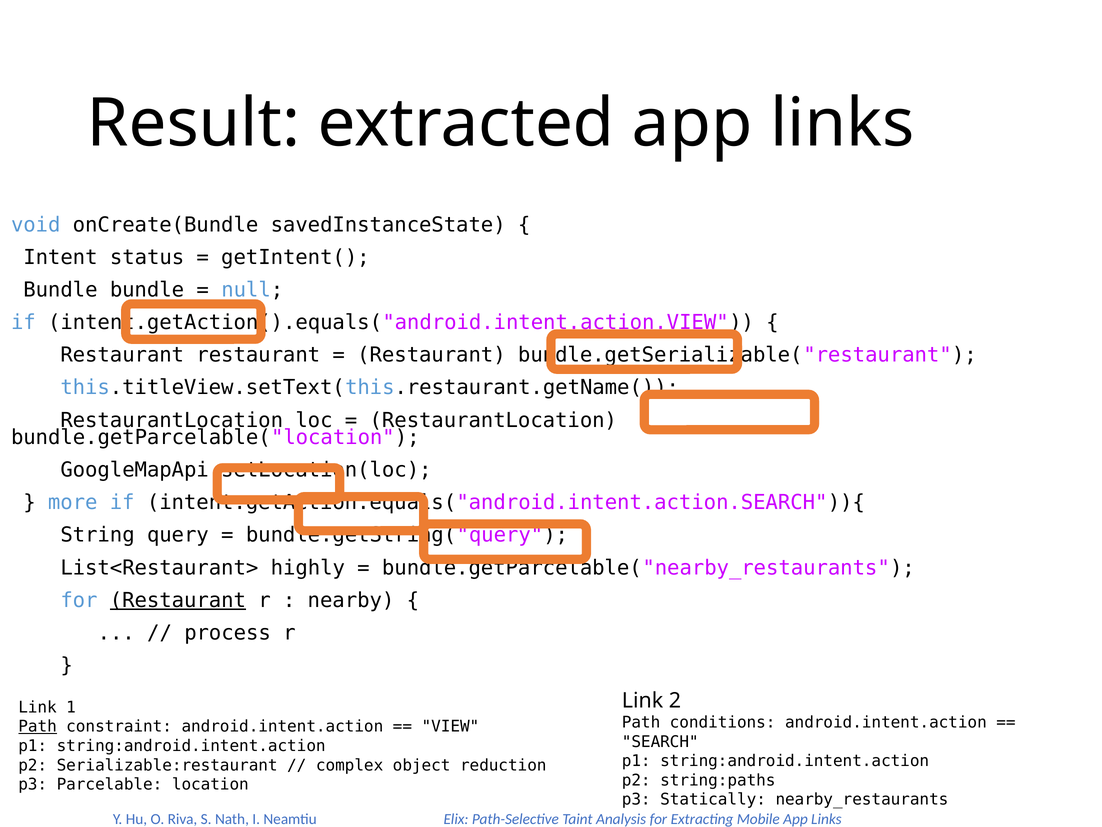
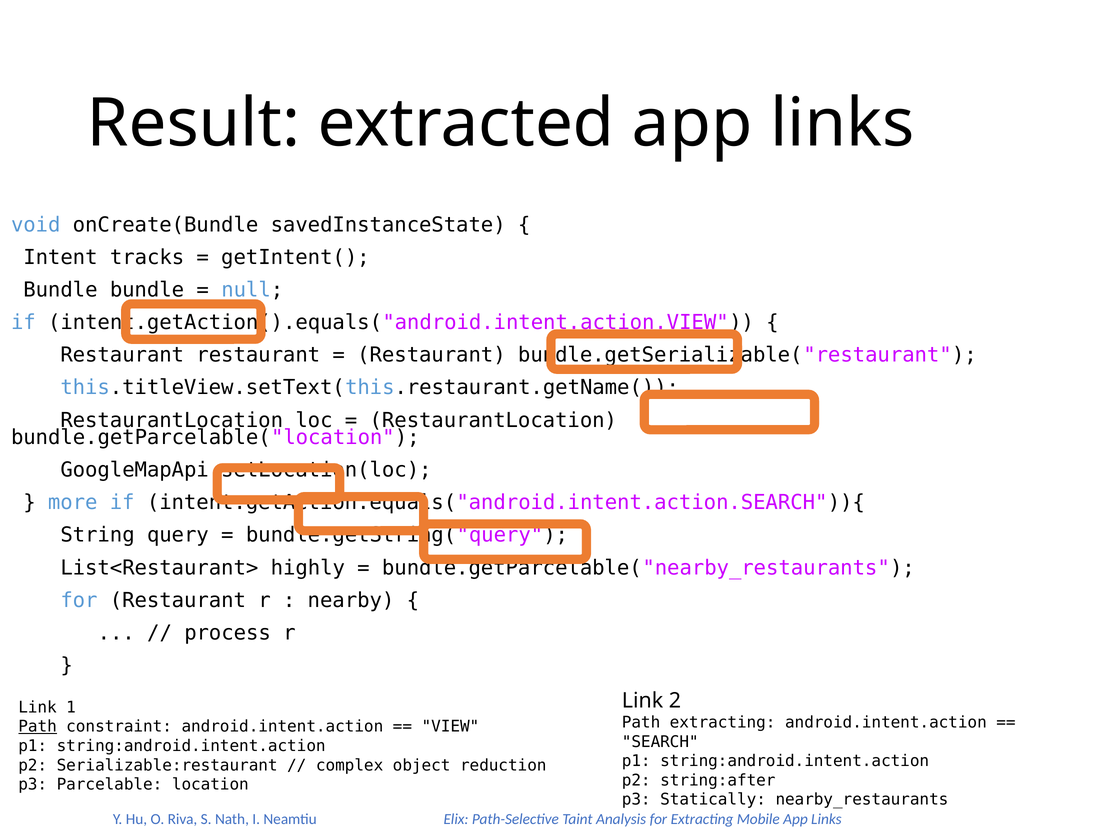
status: status -> tracks (147, 257)
Restaurant underline: present -> none (178, 600)
Path conditions: conditions -> extracting (723, 722)
string:paths: string:paths -> string:after (718, 780)
